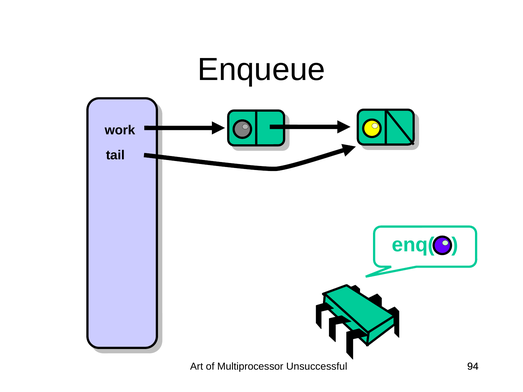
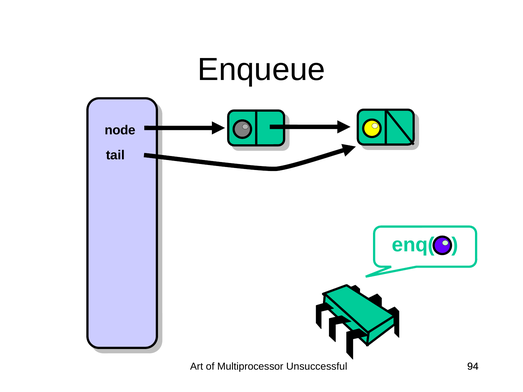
work: work -> node (120, 130)
